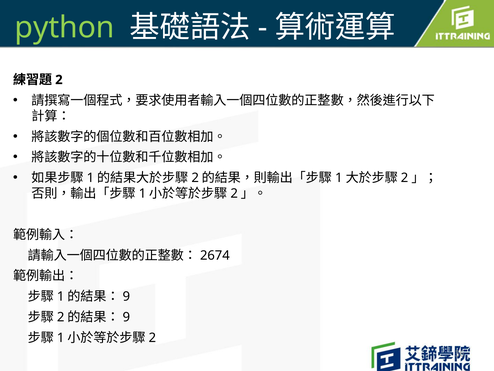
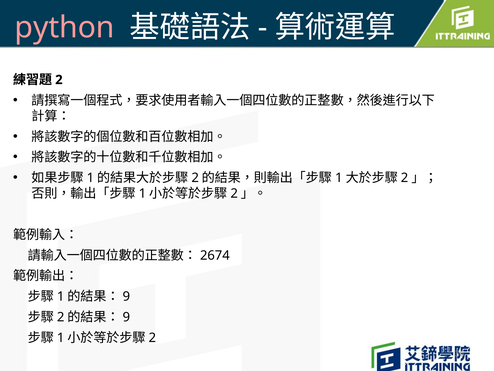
python colour: light green -> pink (65, 28)
